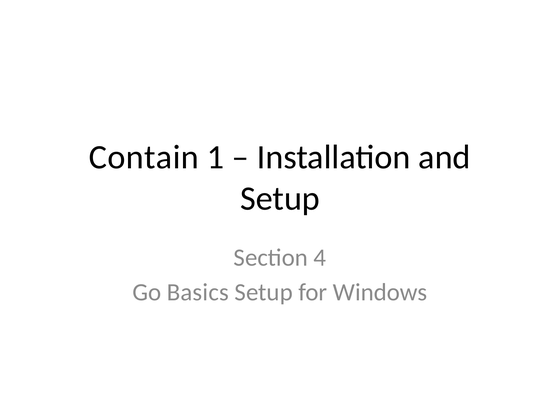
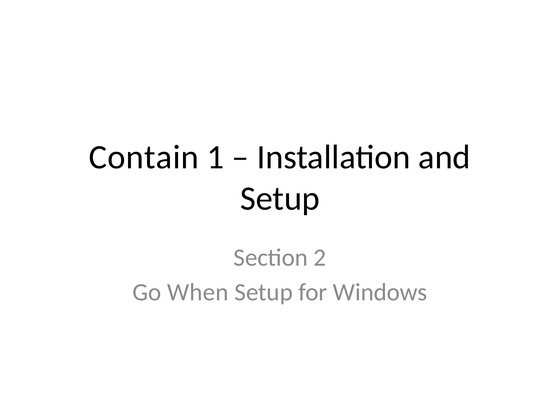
4: 4 -> 2 (320, 257)
Basics: Basics -> When (198, 292)
